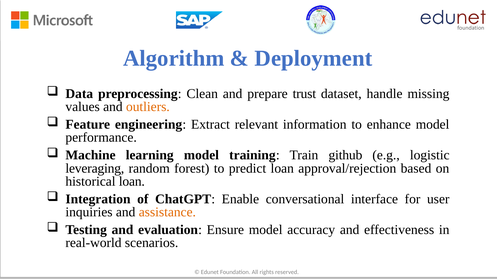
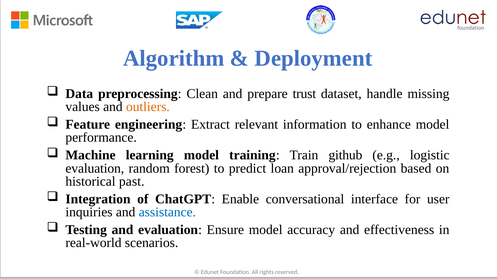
leveraging: leveraging -> evaluation (95, 169)
historical loan: loan -> past (132, 182)
assistance colour: orange -> blue (167, 212)
